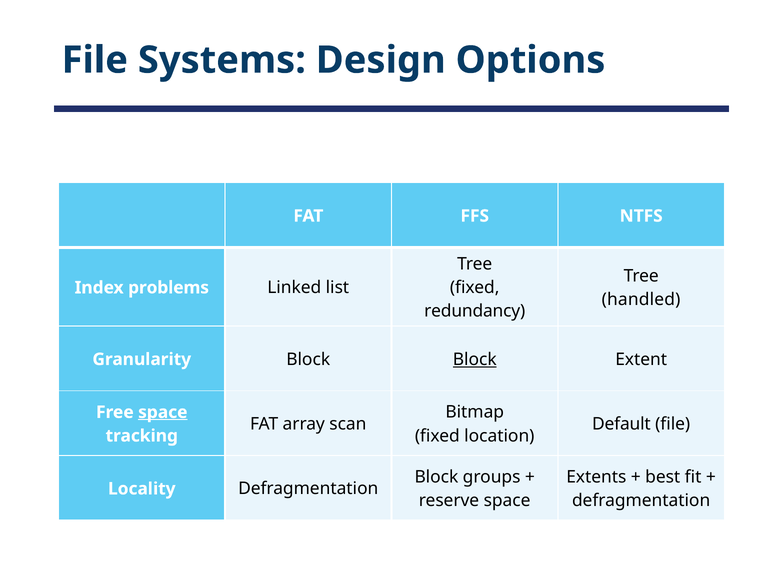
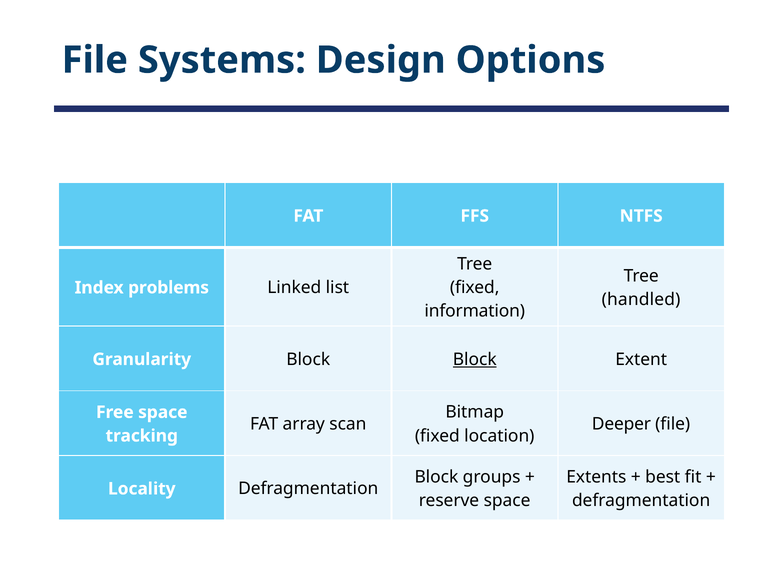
redundancy: redundancy -> information (475, 311)
space underline: present -> none (163, 412)
Default: Default -> Deeper (621, 424)
